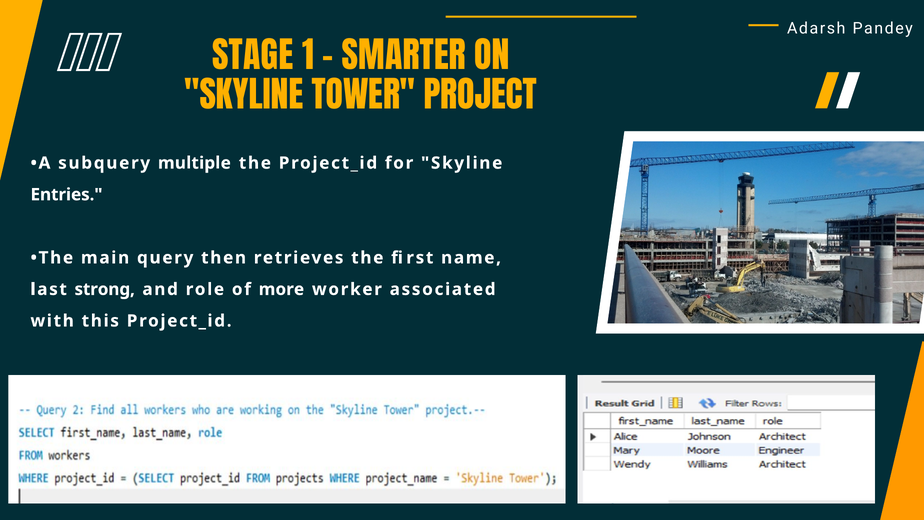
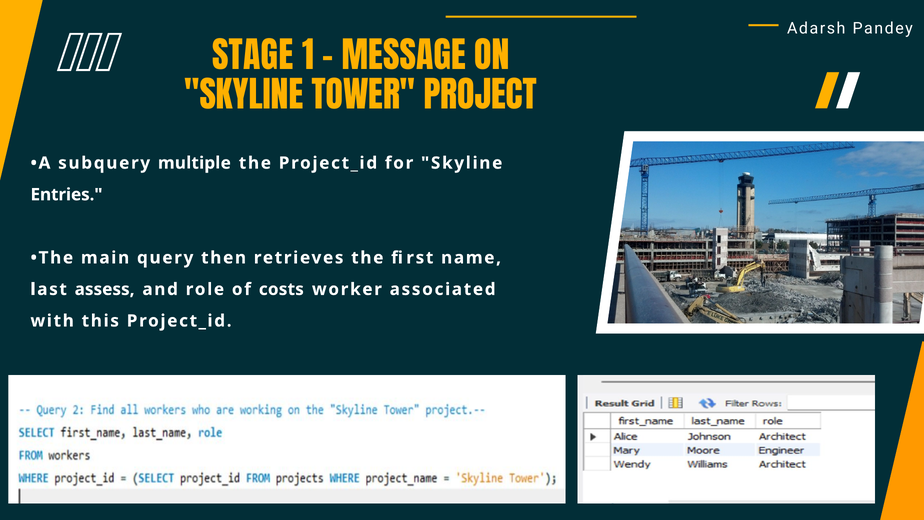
SMARTER: SMARTER -> MESSAGE (404, 57)
strong: strong -> assess (105, 289)
more: more -> costs (281, 289)
